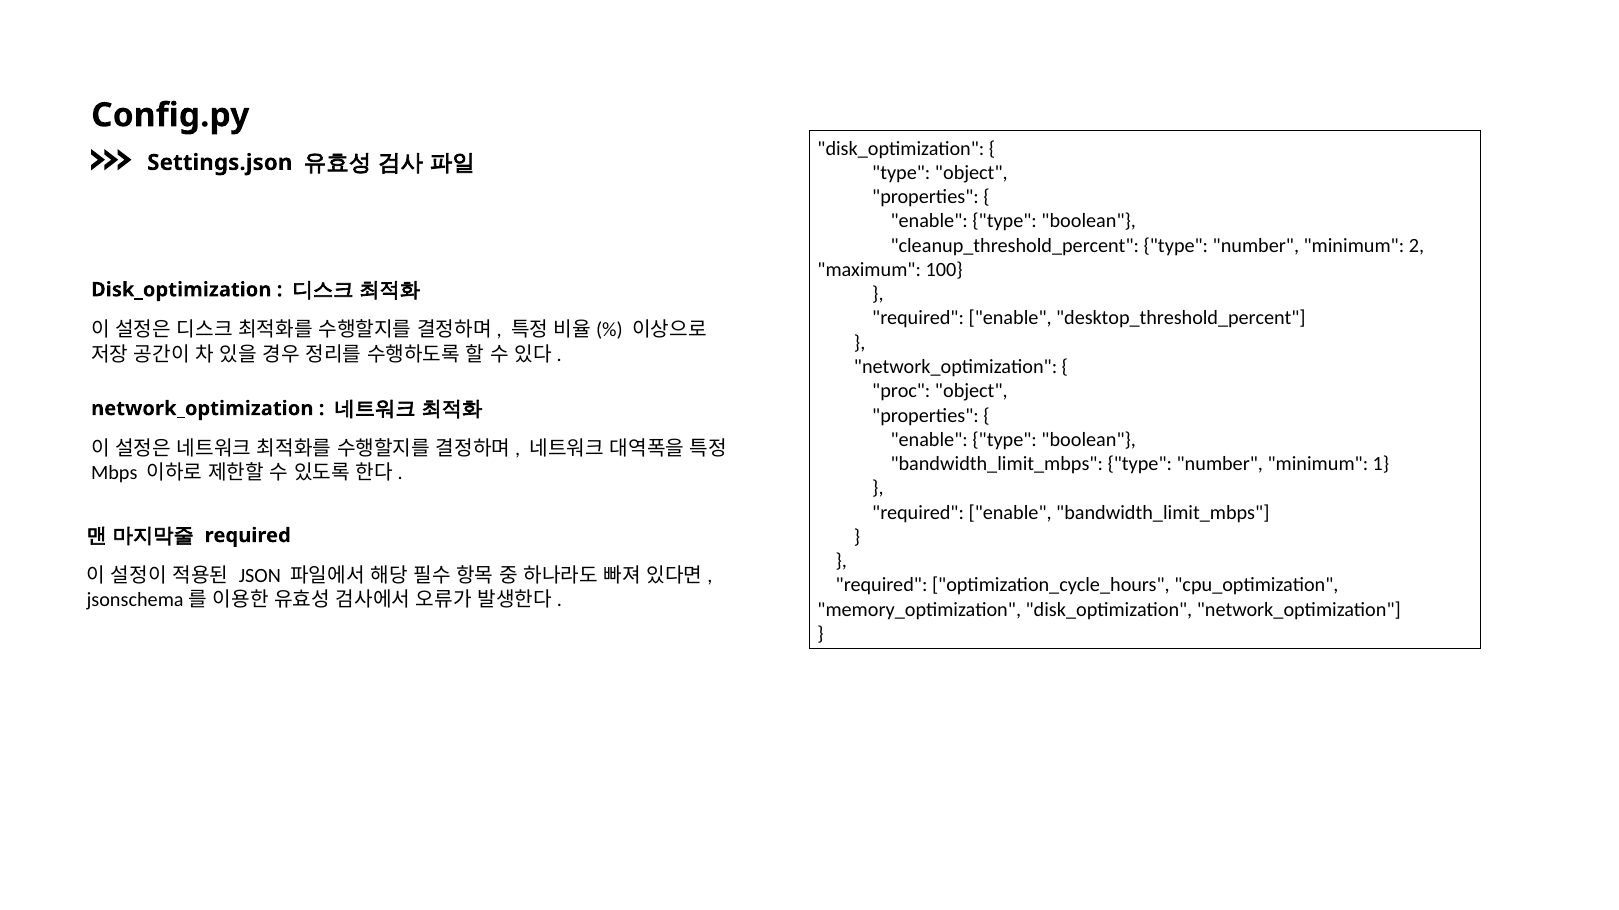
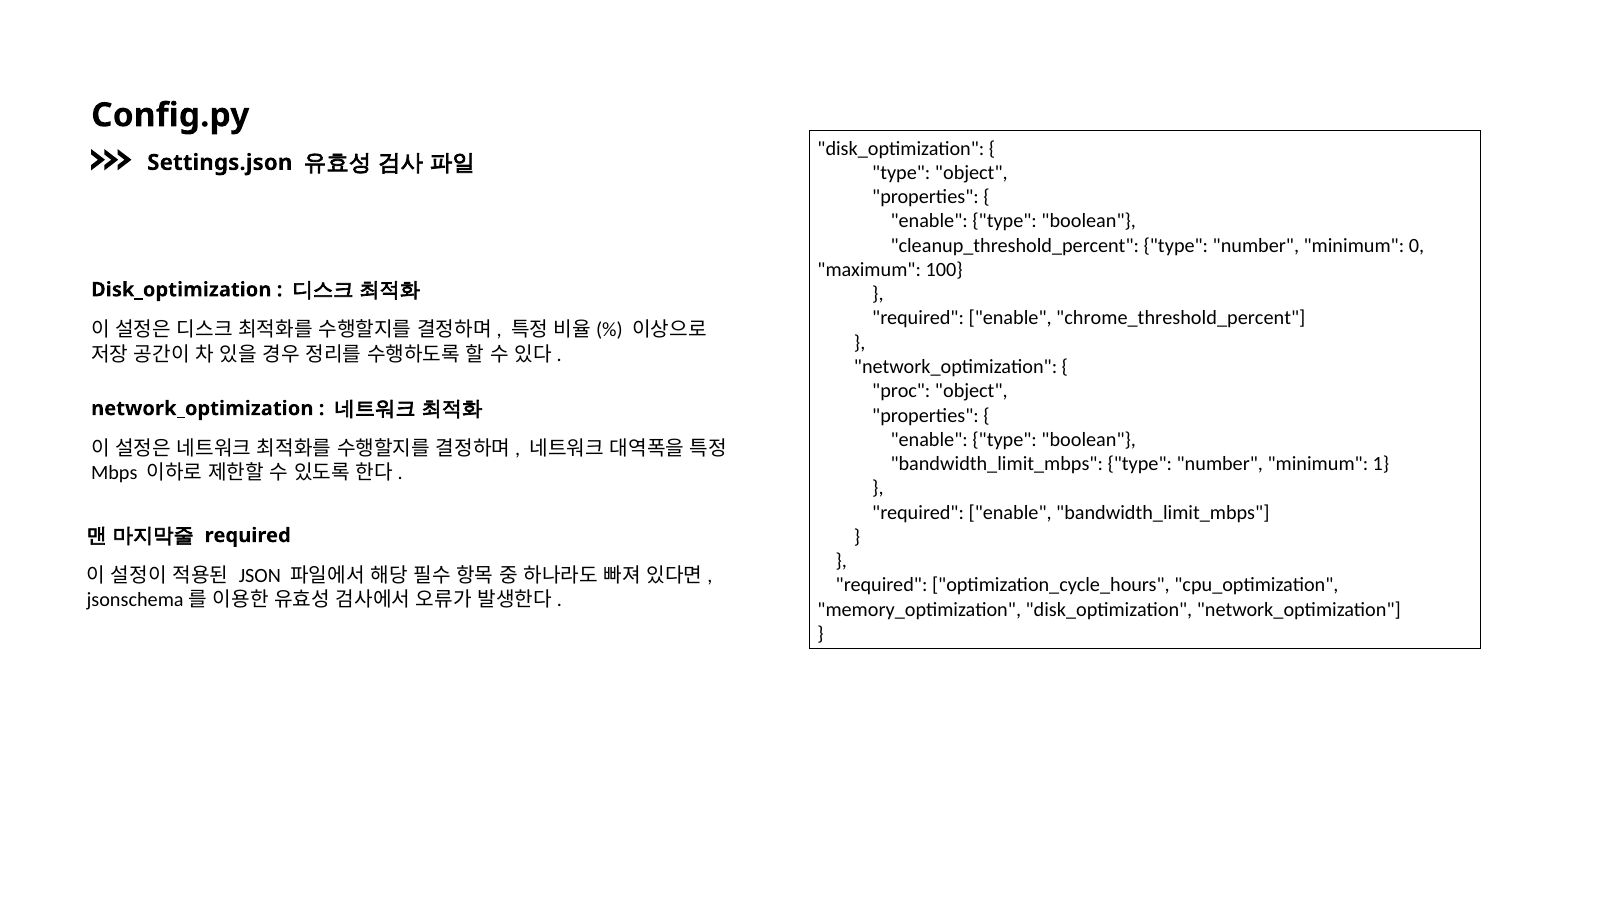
2: 2 -> 0 (1416, 246)
desktop_threshold_percent: desktop_threshold_percent -> chrome_threshold_percent (1181, 319)
